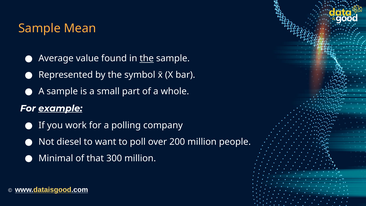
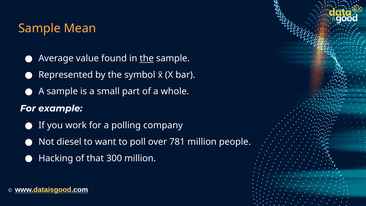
example underline: present -> none (60, 108)
200: 200 -> 781 (177, 142)
Minimal: Minimal -> Hacking (56, 158)
